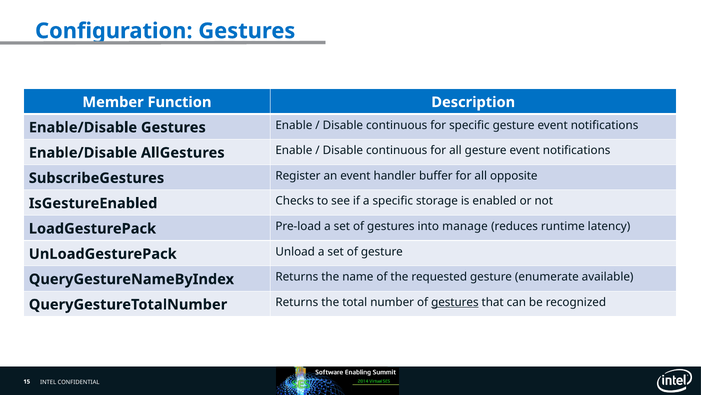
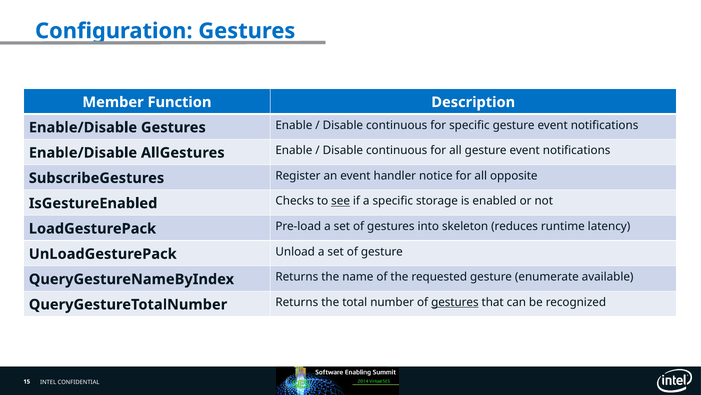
buffer: buffer -> notice (436, 176)
see underline: none -> present (341, 201)
manage: manage -> skeleton (465, 226)
